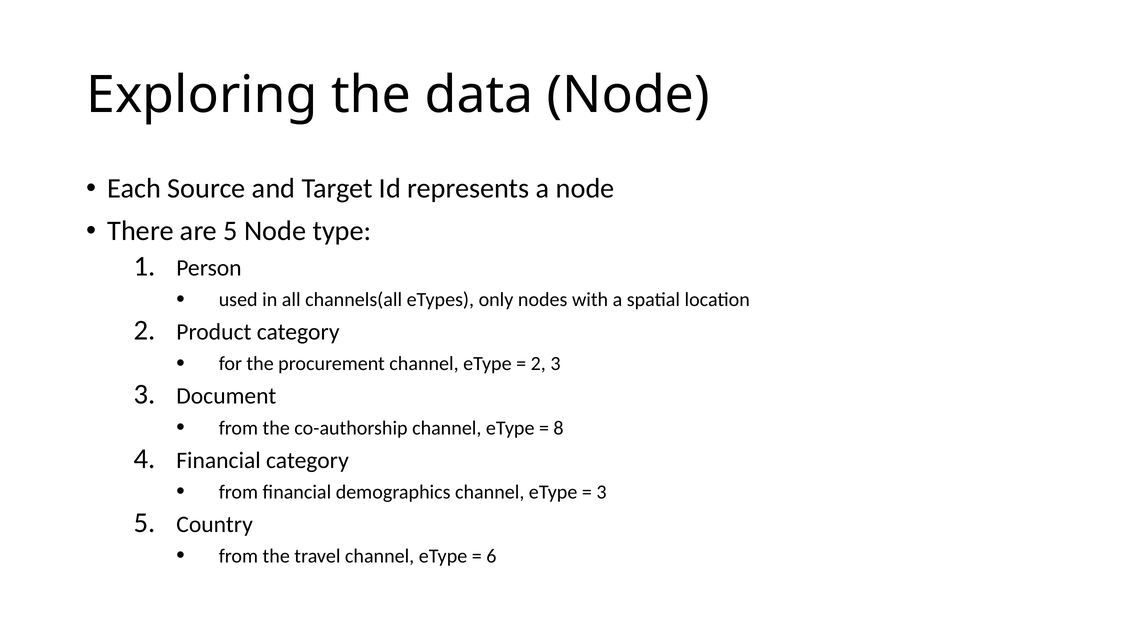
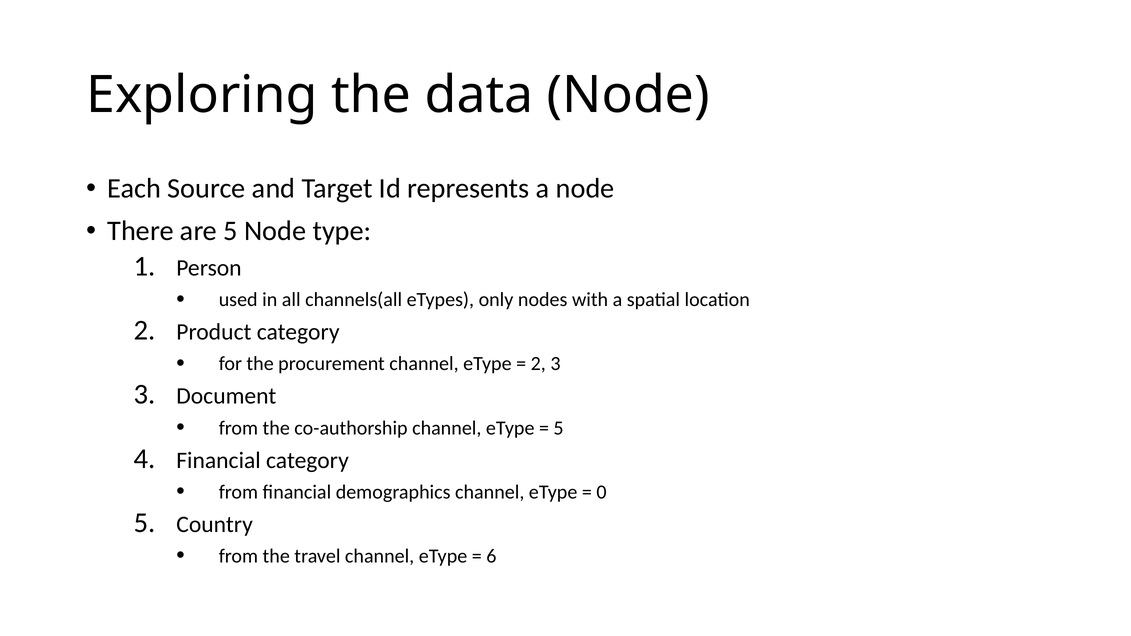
8: 8 -> 5 (559, 428)
3: 3 -> 0 (601, 492)
